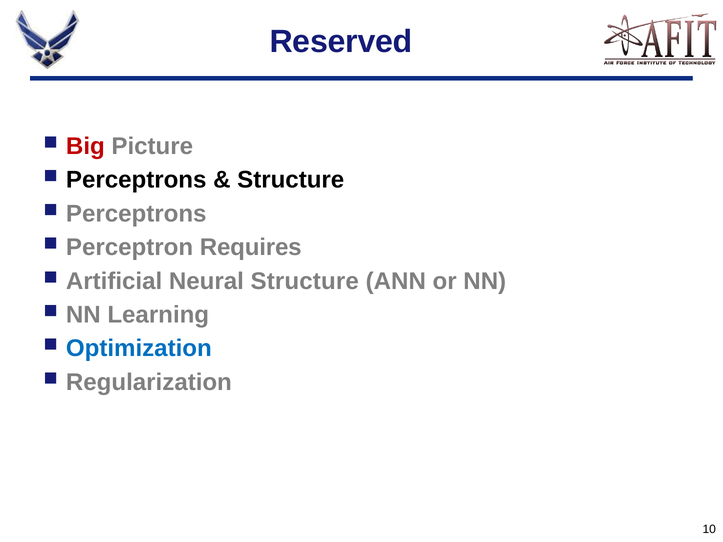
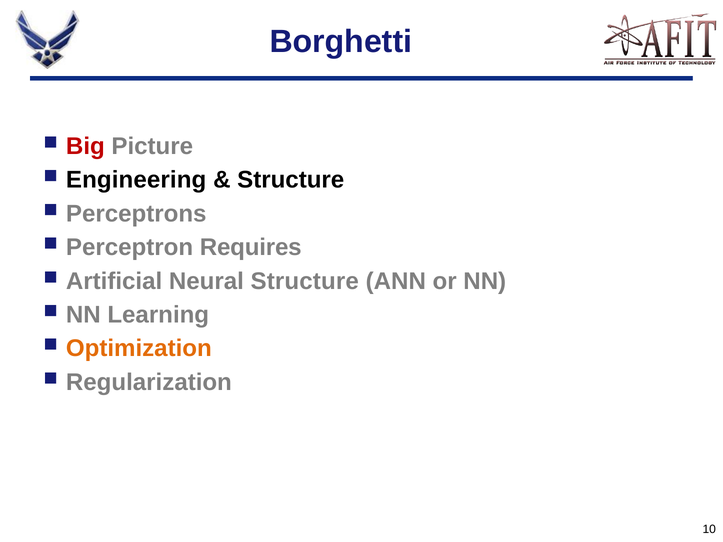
Reserved: Reserved -> Borghetti (341, 42)
Perceptrons: Perceptrons -> Engineering (136, 180)
Optimization colour: blue -> orange (139, 349)
